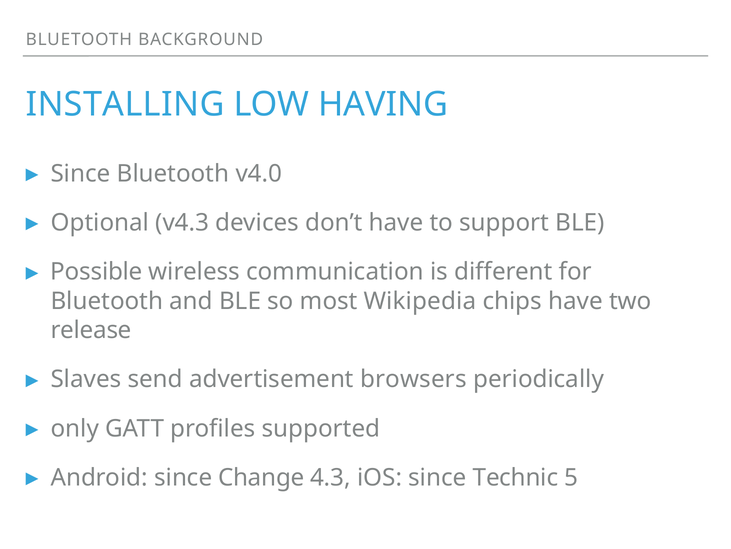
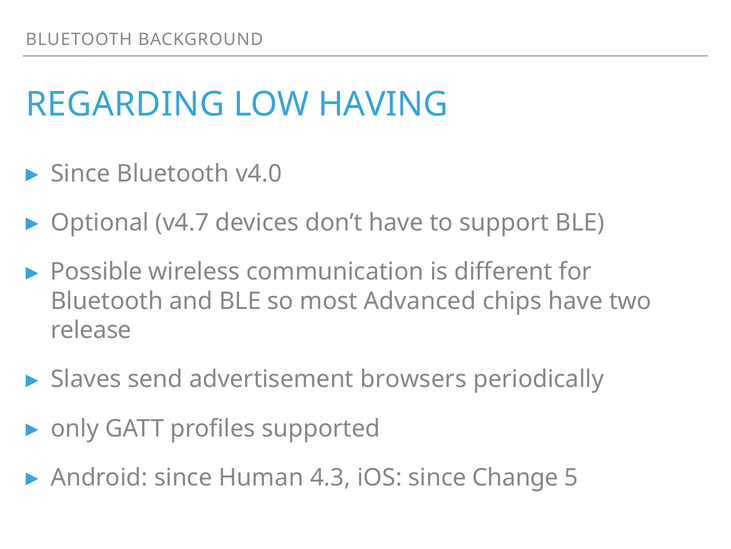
INSTALLING: INSTALLING -> REGARDING (125, 104)
v4.3: v4.3 -> v4.7 (182, 222)
Wikipedia: Wikipedia -> Advanced (420, 301)
Change: Change -> Human (261, 477)
Technic: Technic -> Change (515, 477)
